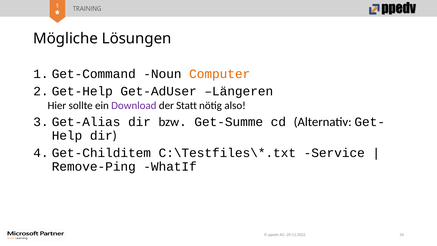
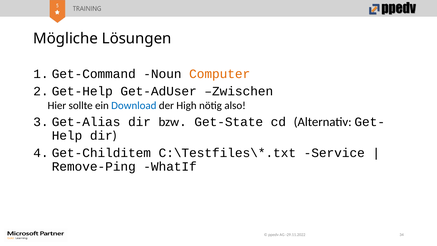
Längeren: Längeren -> Zwischen (239, 91)
Download colour: purple -> blue (134, 106)
Statt: Statt -> High (186, 106)
Get-Summe: Get-Summe -> Get-State (229, 122)
